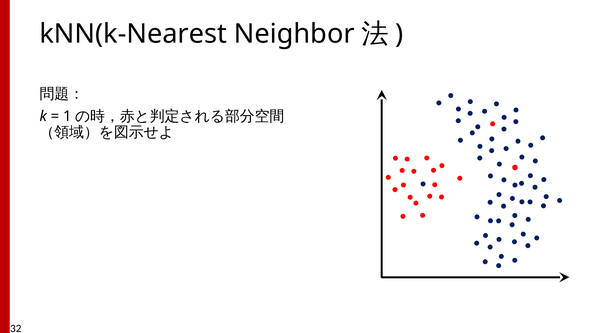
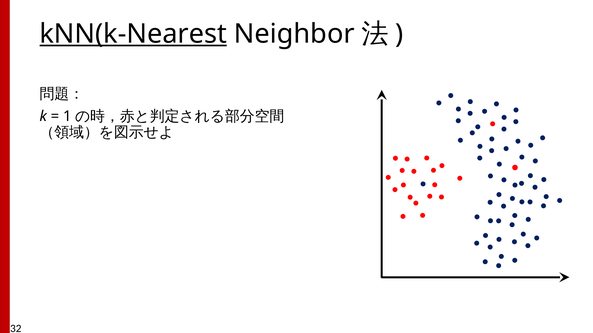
kNN(k-Nearest underline: none -> present (133, 34)
